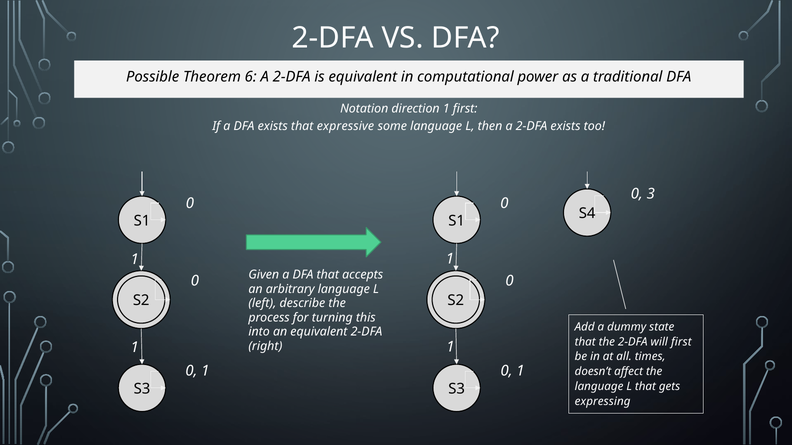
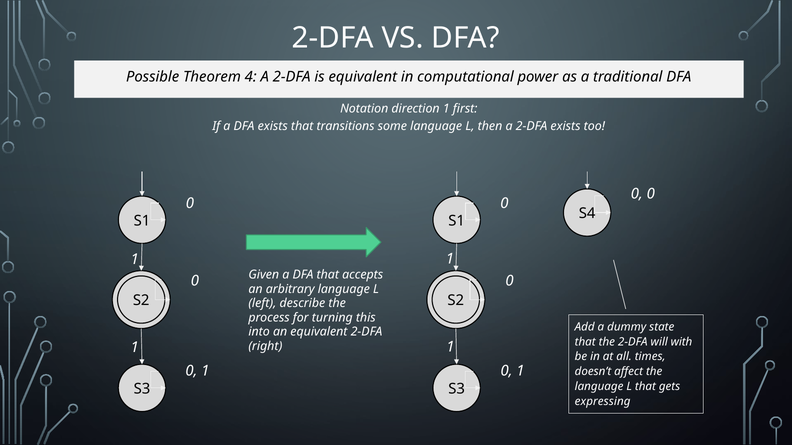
6: 6 -> 4 (251, 77)
expressive: expressive -> transitions (346, 127)
0 3: 3 -> 0 (651, 194)
will first: first -> with (681, 342)
